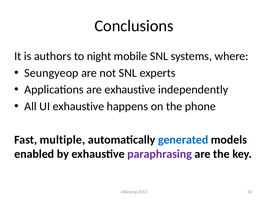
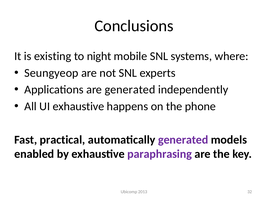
authors: authors -> existing (53, 56)
are exhaustive: exhaustive -> generated (130, 90)
multiple: multiple -> practical (62, 140)
generated colour: blue -> purple (183, 140)
